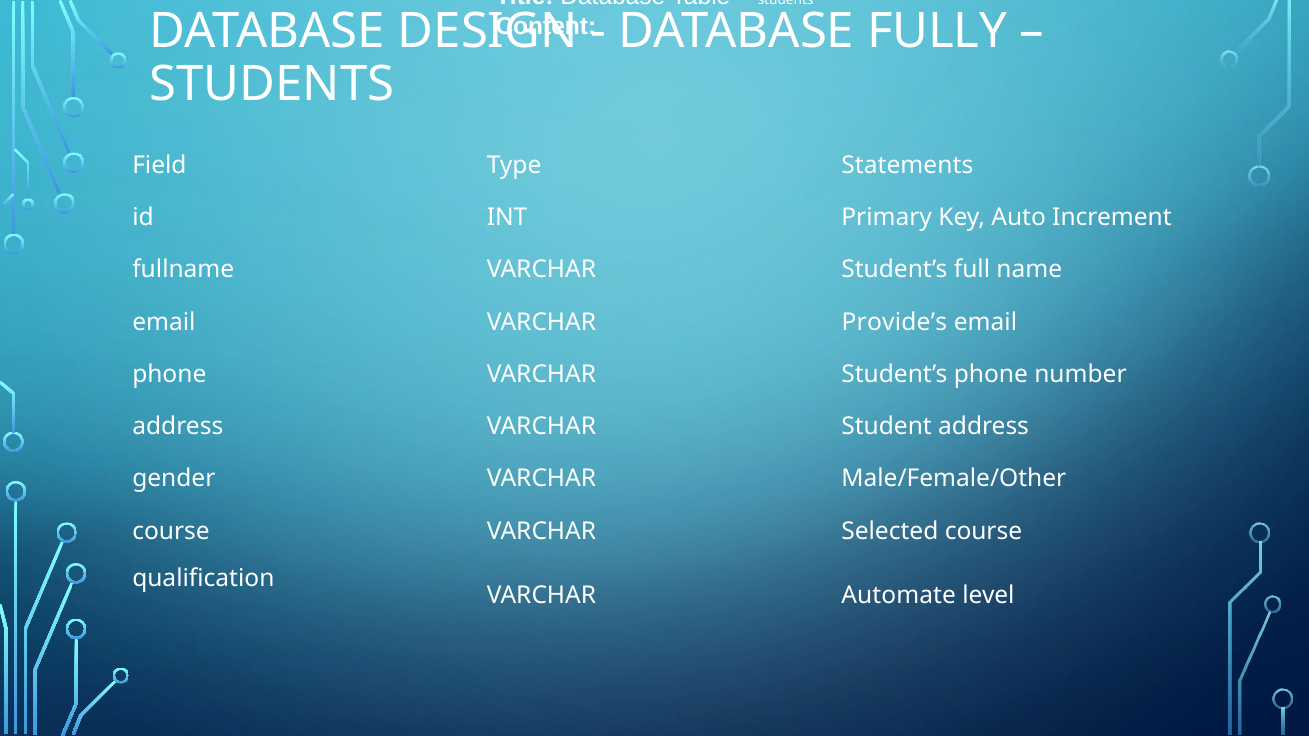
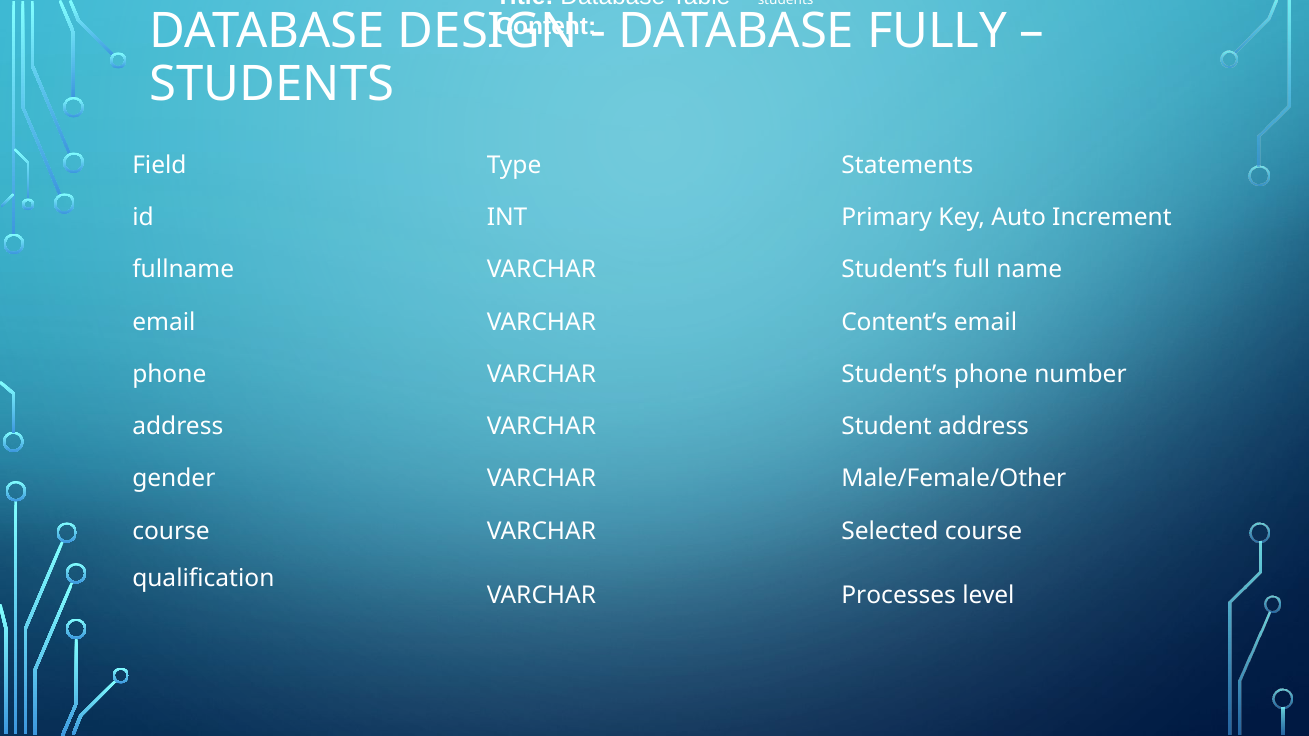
Provide’s: Provide’s -> Content’s (895, 322)
Automate: Automate -> Processes (899, 596)
